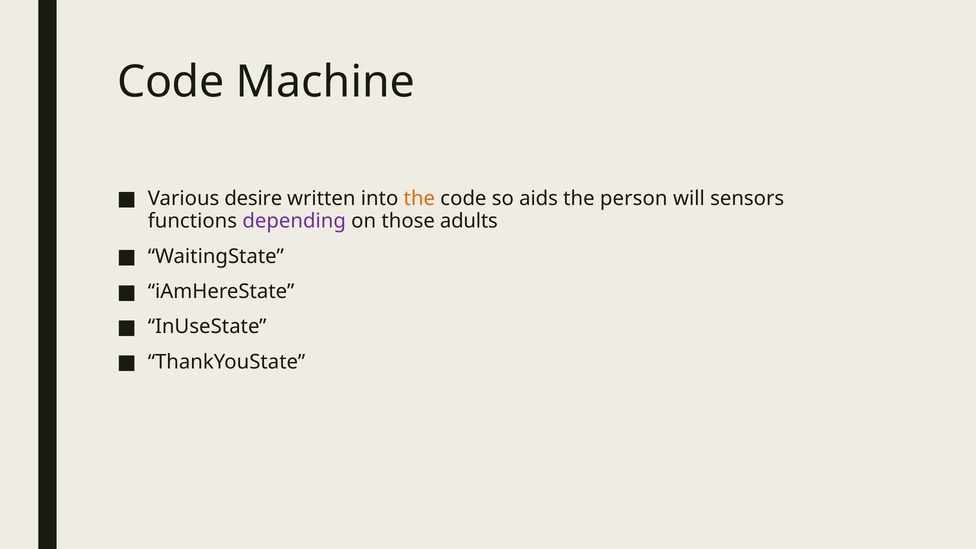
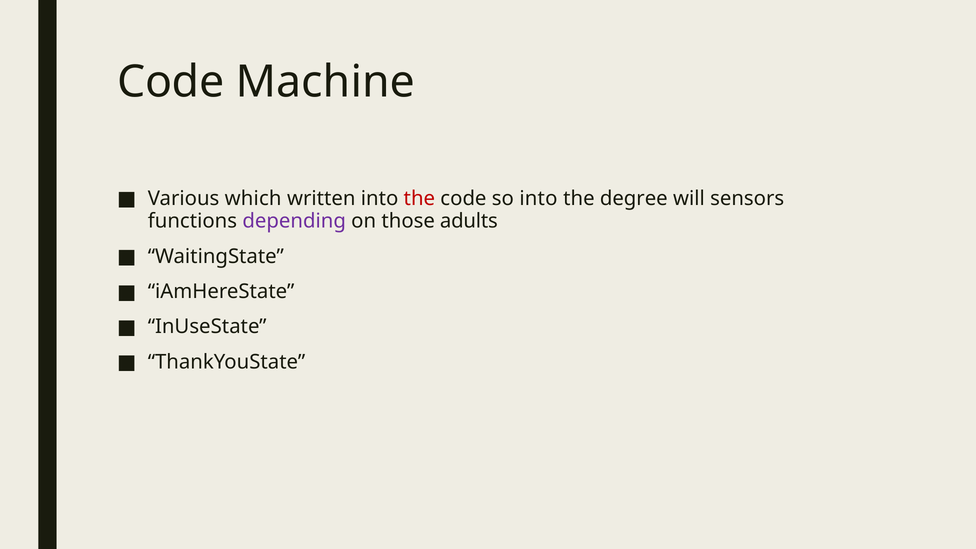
desire: desire -> which (253, 198)
the colour: orange -> red (419, 198)
so aids: aids -> into (538, 198)
person: person -> degree (634, 198)
